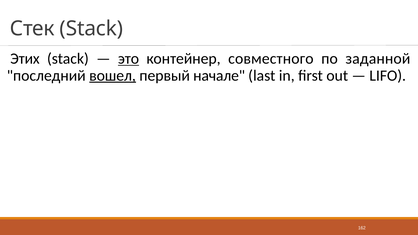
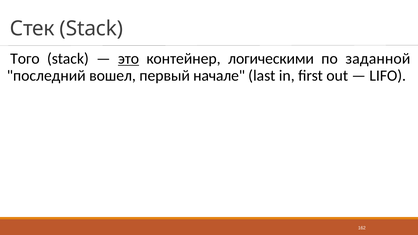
Этих: Этих -> Того (25, 59)
совместного: совместного -> логическими (271, 59)
вошел underline: present -> none (113, 76)
